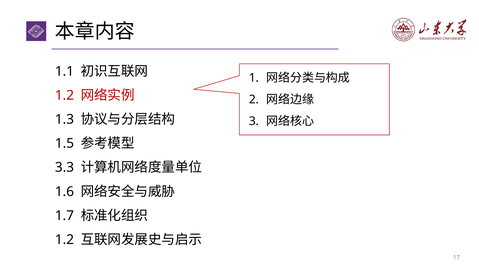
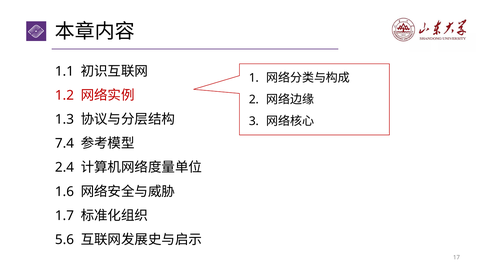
1.5: 1.5 -> 7.4 (64, 143)
3.3: 3.3 -> 2.4 (64, 167)
1.2: 1.2 -> 5.6 (64, 239)
